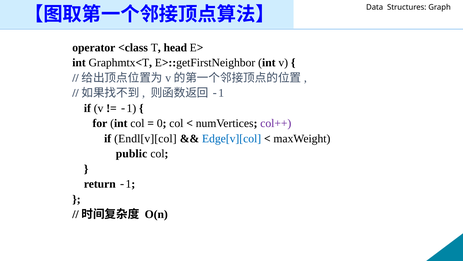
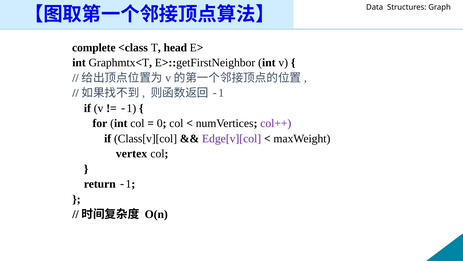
operator: operator -> complete (94, 47)
Endl[v][col: Endl[v][col -> Class[v][col (146, 138)
Edge[v][col colour: blue -> purple (232, 138)
public: public -> vertex (132, 153)
